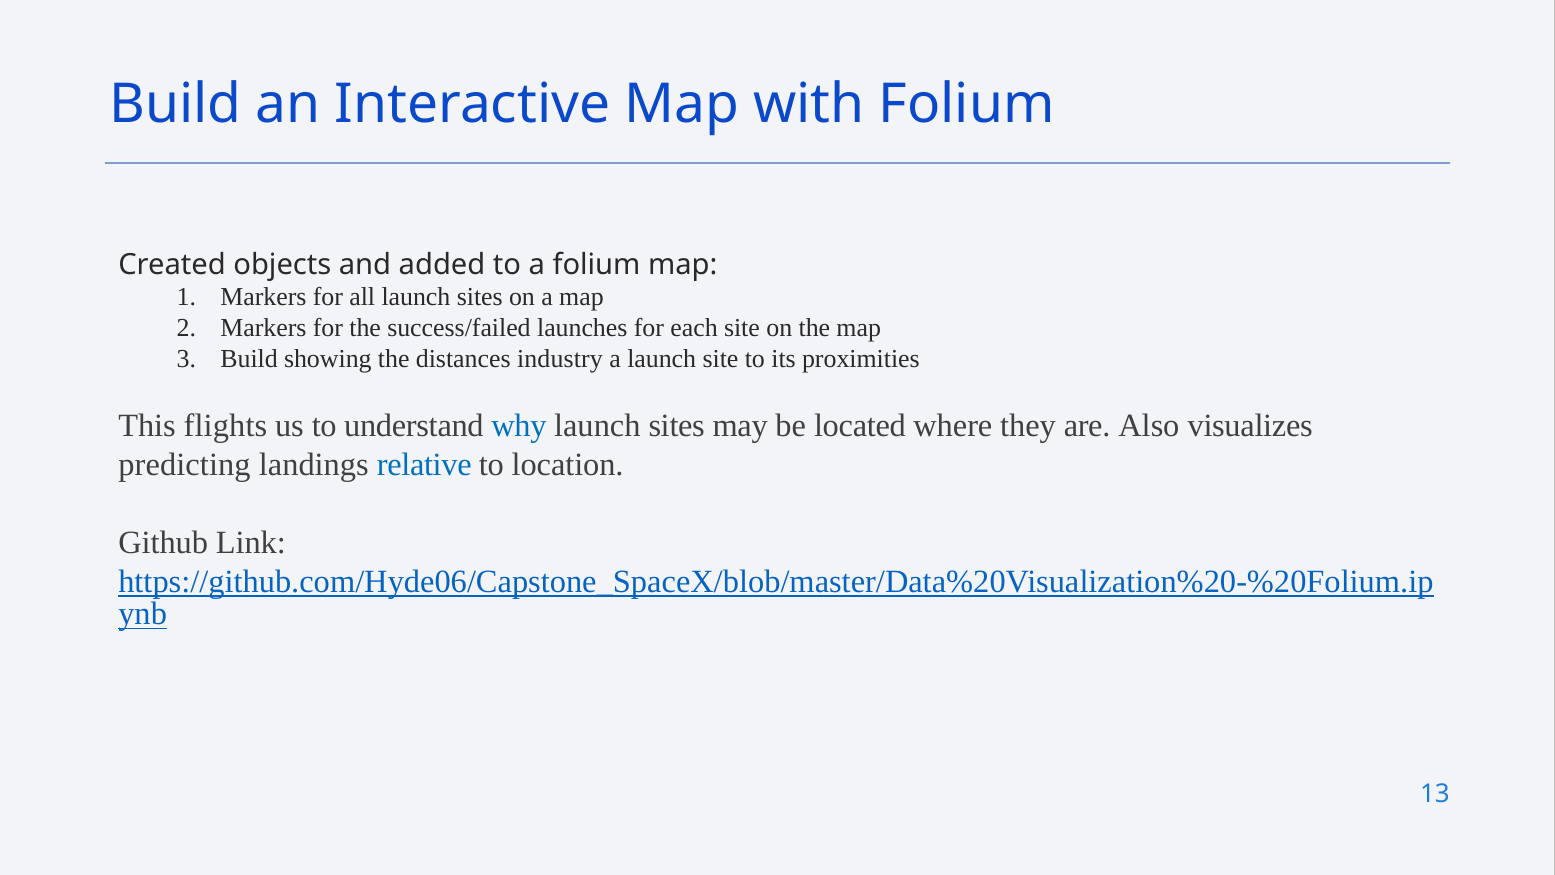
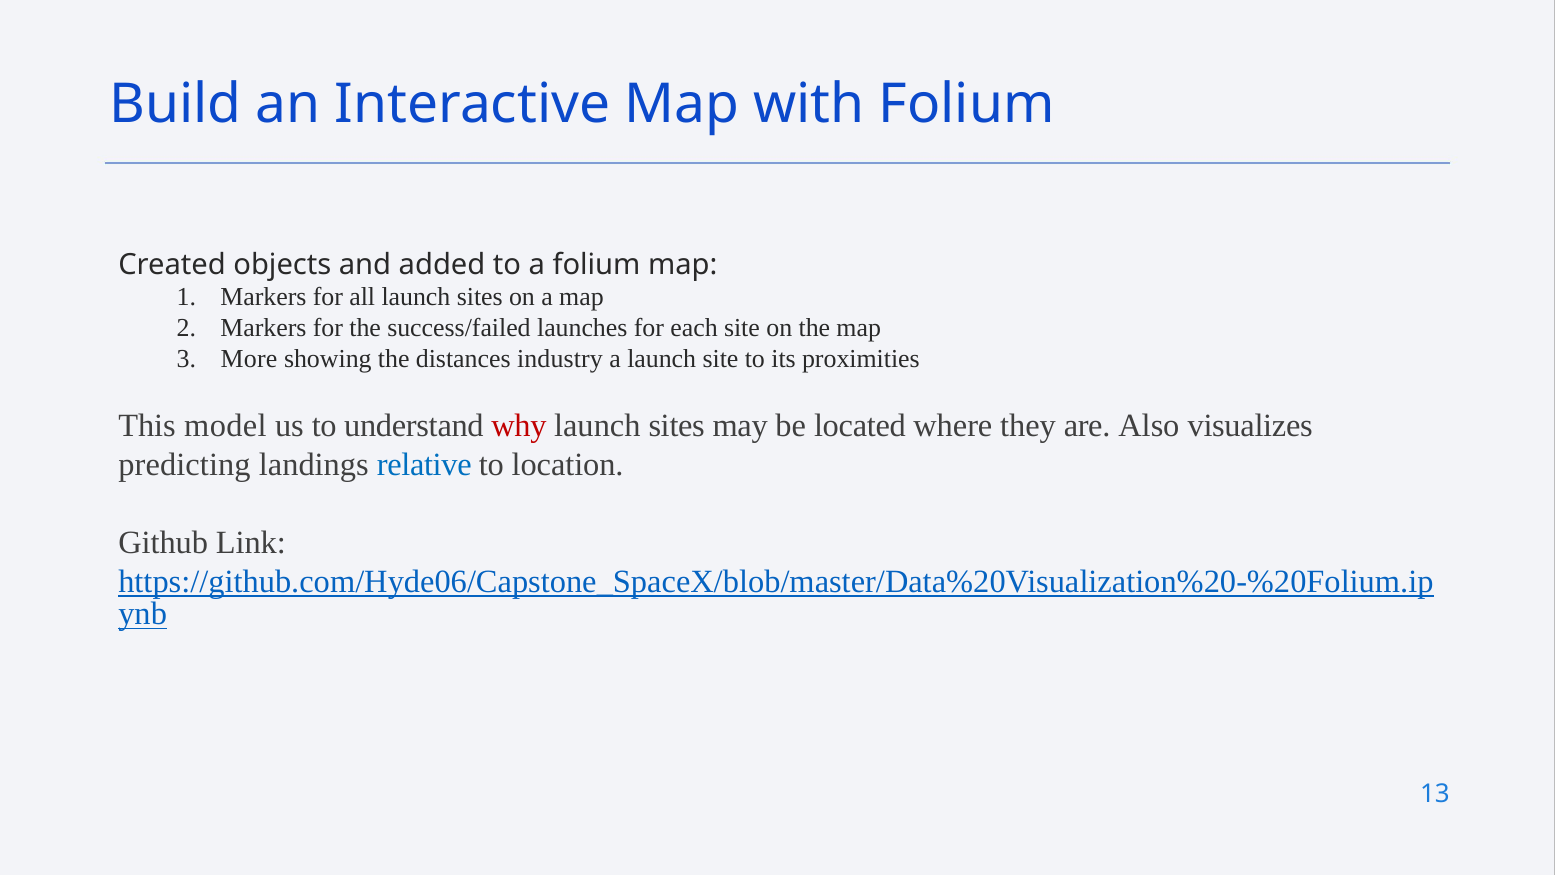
Build: Build -> More (249, 359)
flights: flights -> model (225, 426)
why colour: blue -> red (519, 426)
